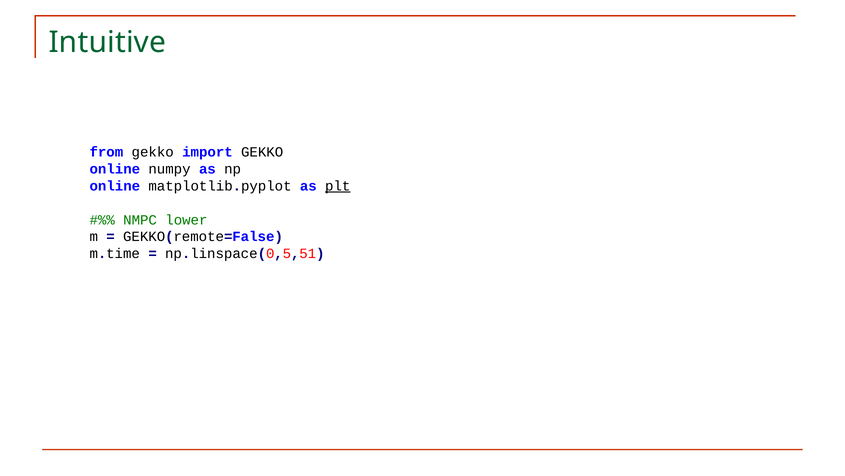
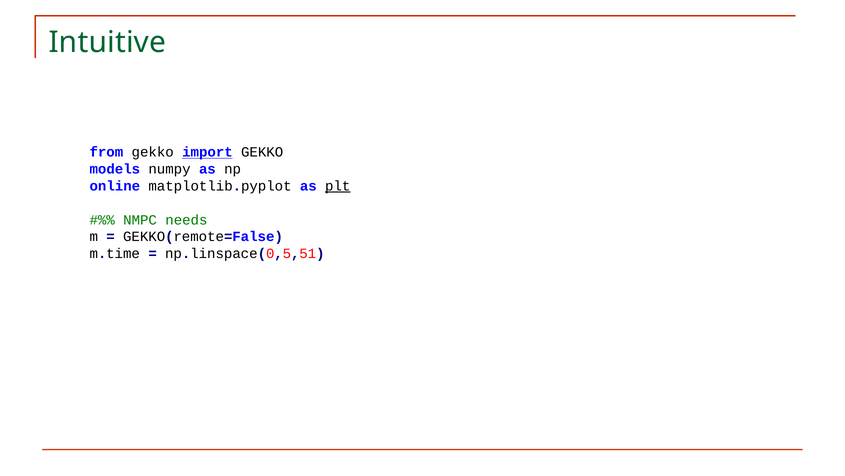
import underline: none -> present (207, 152)
online: online -> models (115, 169)
lower: lower -> needs (186, 220)
